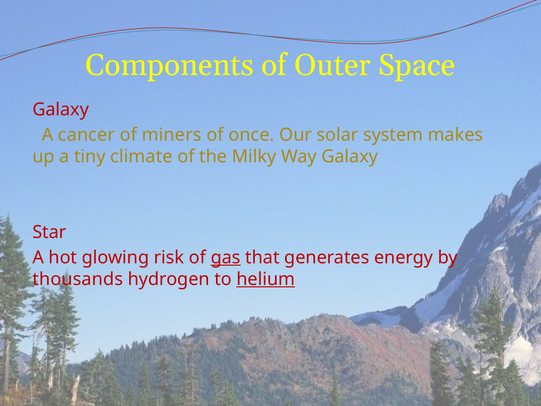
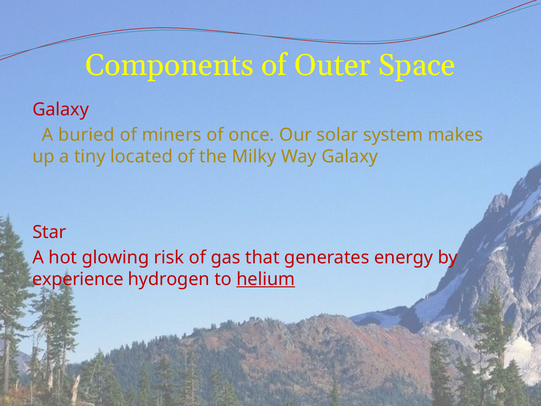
cancer: cancer -> buried (86, 135)
climate: climate -> located (142, 156)
gas underline: present -> none (226, 257)
thousands: thousands -> experience (78, 279)
